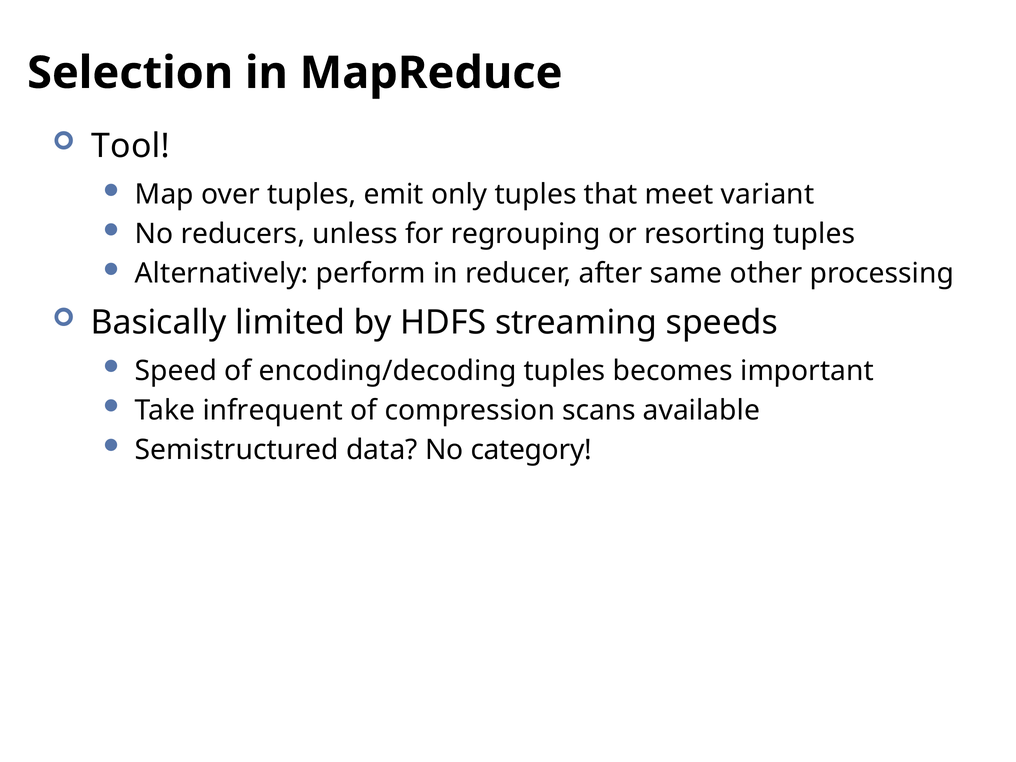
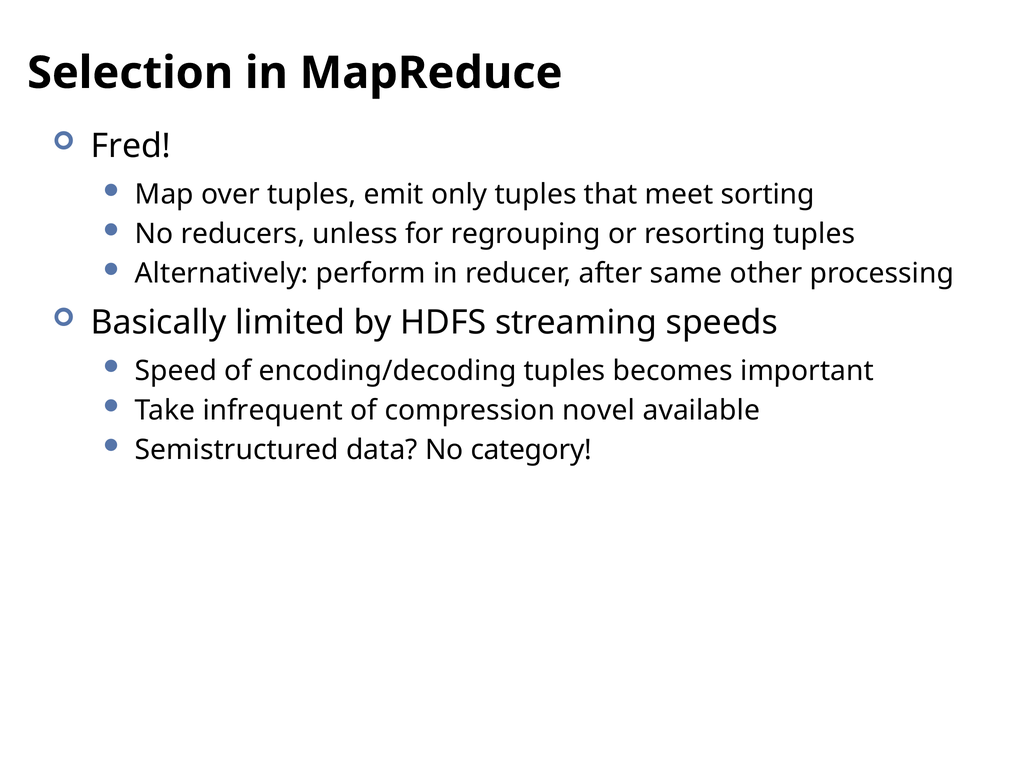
Tool: Tool -> Fred (131, 146)
variant: variant -> sorting (768, 194)
scans: scans -> novel (599, 410)
